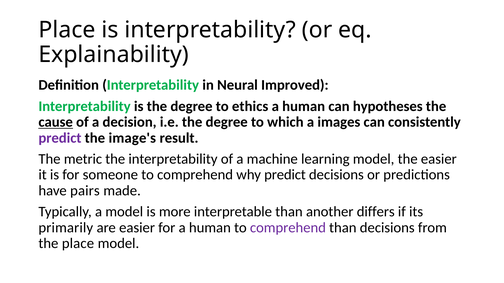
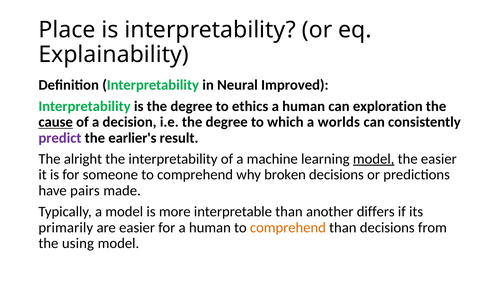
hypotheses: hypotheses -> exploration (388, 106)
images: images -> worlds (339, 122)
image's: image's -> earlier's (132, 138)
metric: metric -> alright (83, 159)
model underline: none -> present (374, 159)
why predict: predict -> broken (285, 175)
comprehend colour: purple -> orange (288, 228)
the place: place -> using (78, 244)
